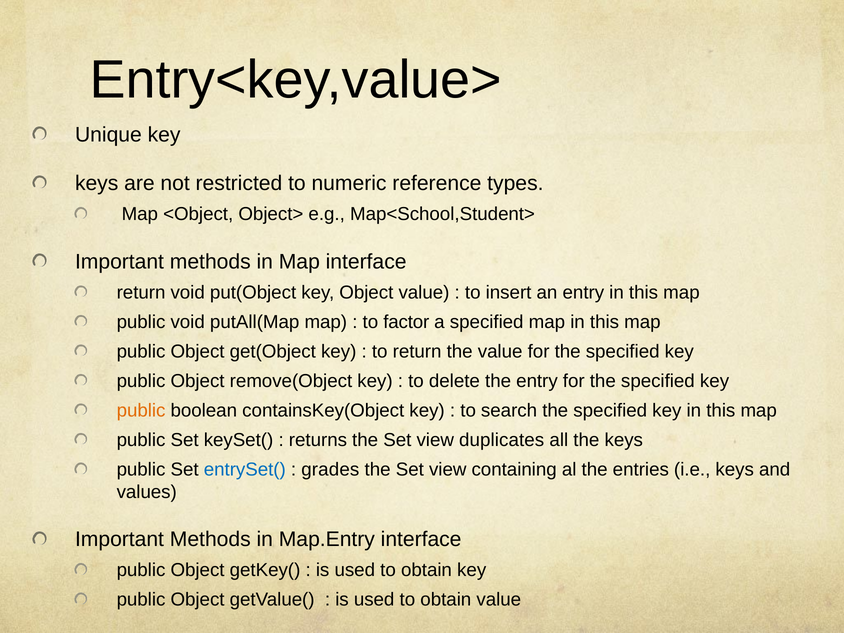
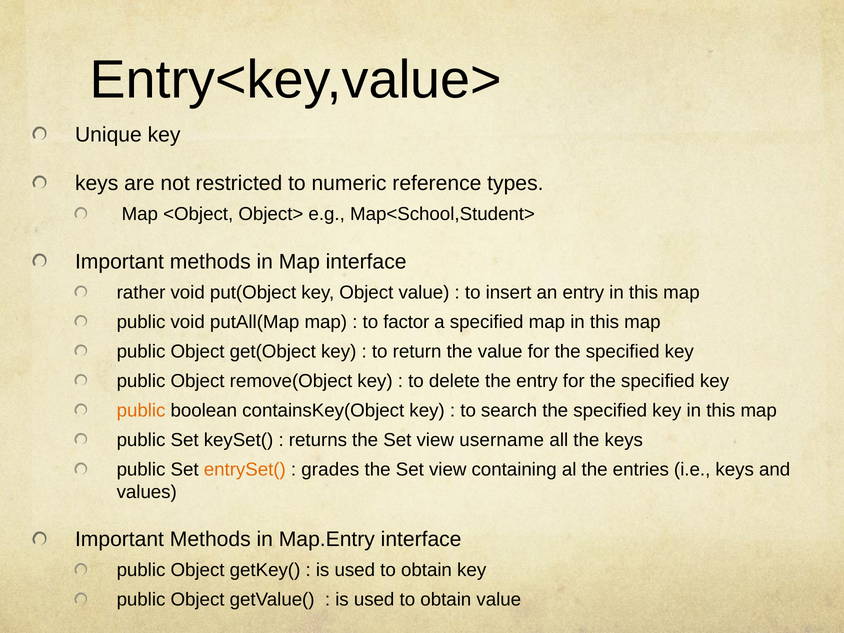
return: return -> rather (141, 292)
duplicates: duplicates -> username (502, 440)
entrySet( colour: blue -> orange (245, 469)
